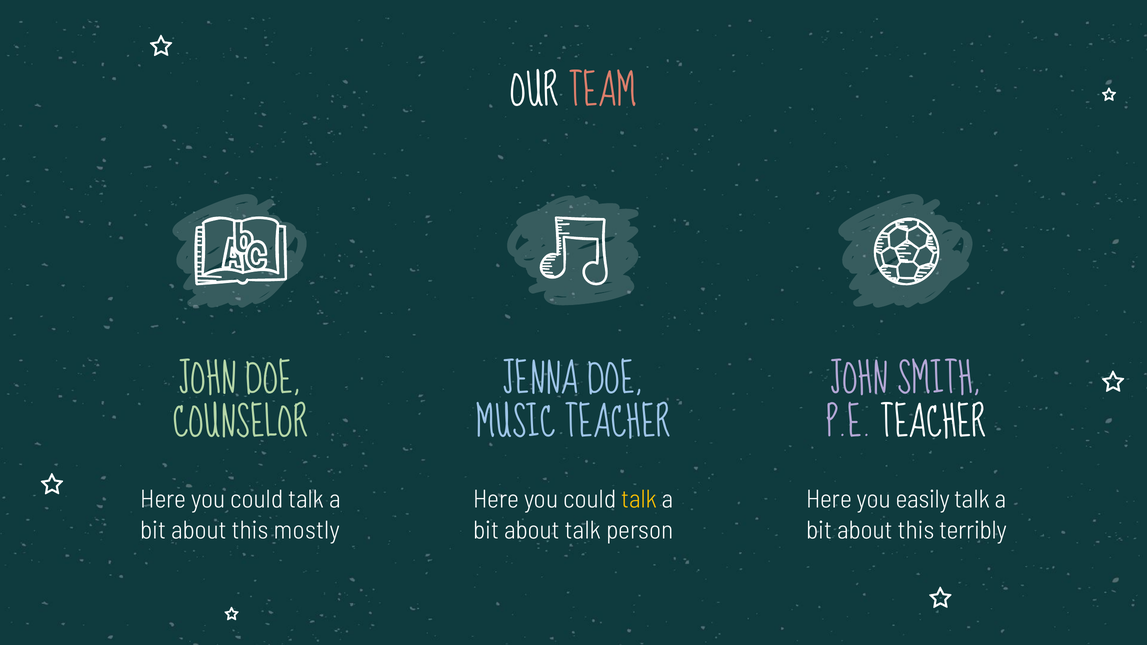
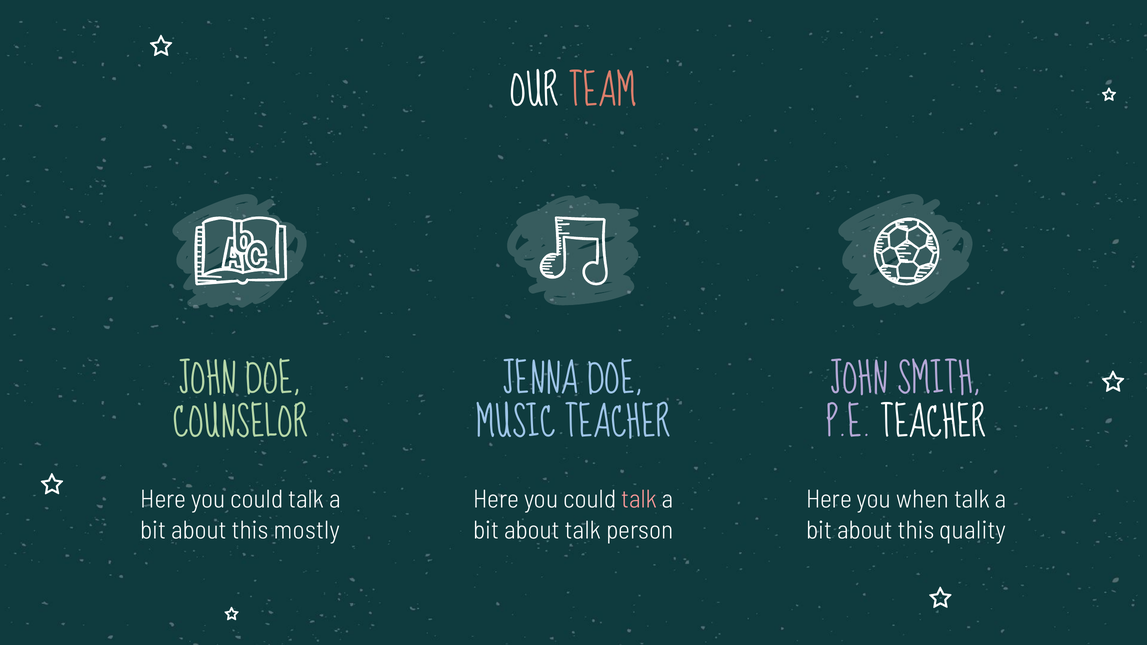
talk colour: yellow -> pink (639, 500)
easily: easily -> when (923, 500)
terribly: terribly -> quality (973, 530)
